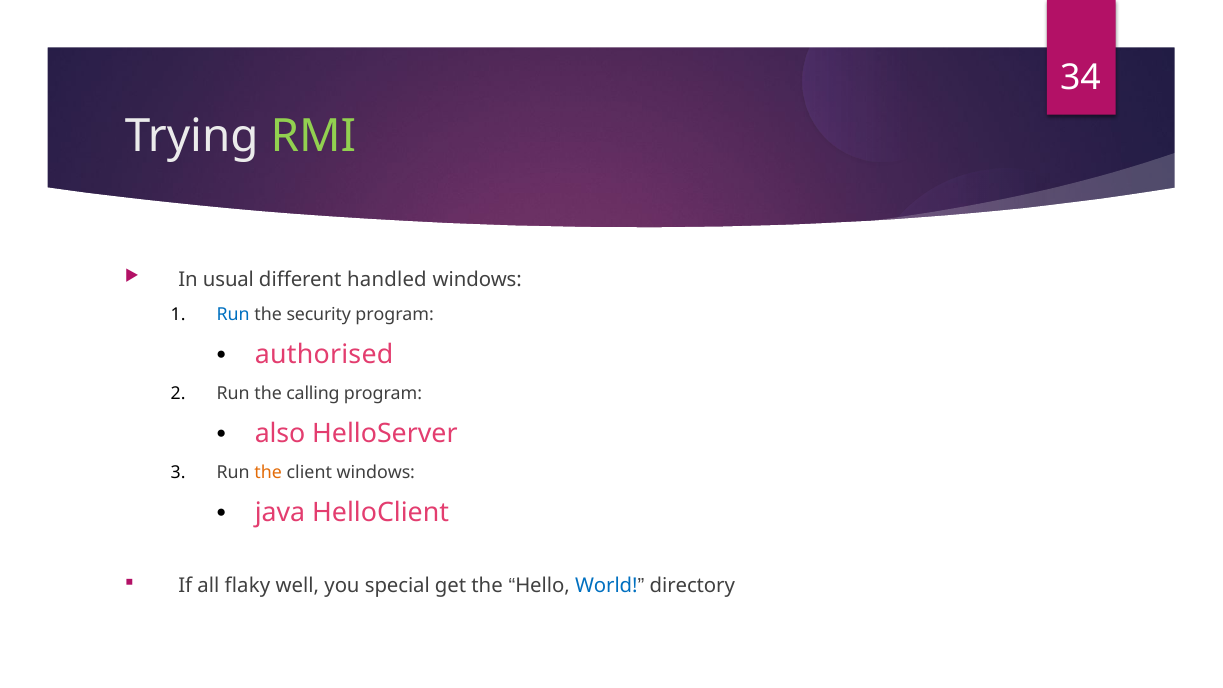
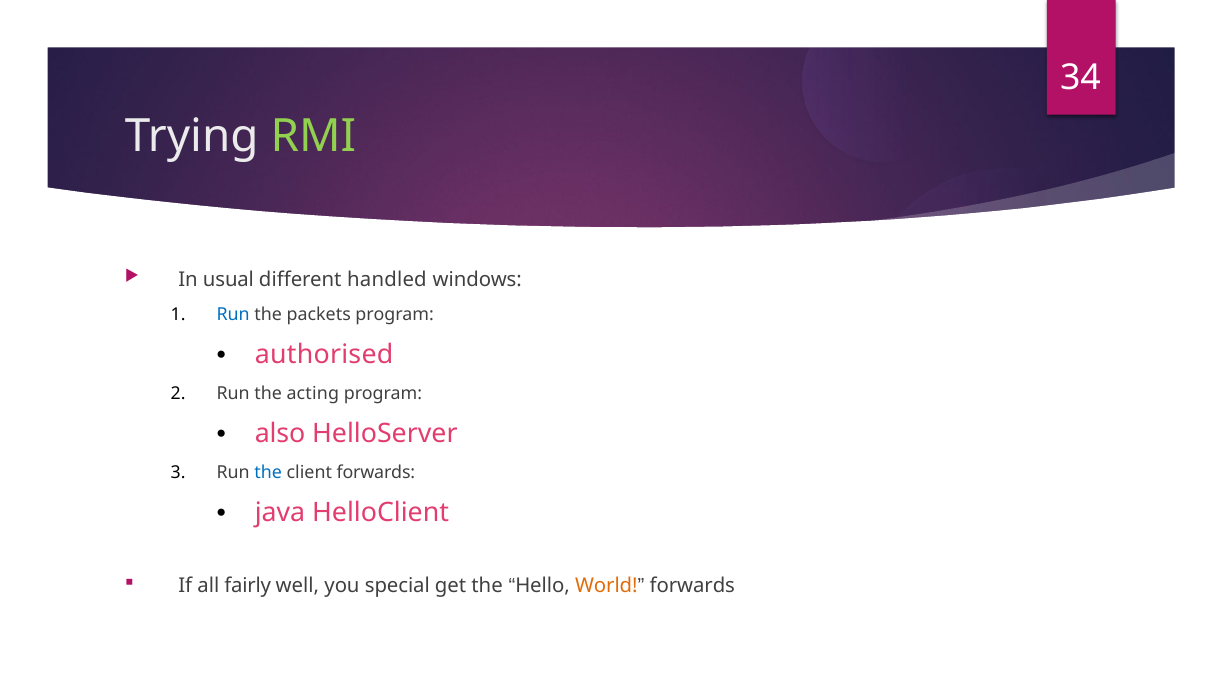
security: security -> packets (319, 315)
calling: calling -> acting (313, 394)
the colour: orange -> blue (268, 473)
client windows: windows -> forwards (376, 473)
flaky: flaky -> fairly (248, 586)
World colour: blue -> orange (606, 586)
directory: directory -> forwards (692, 586)
